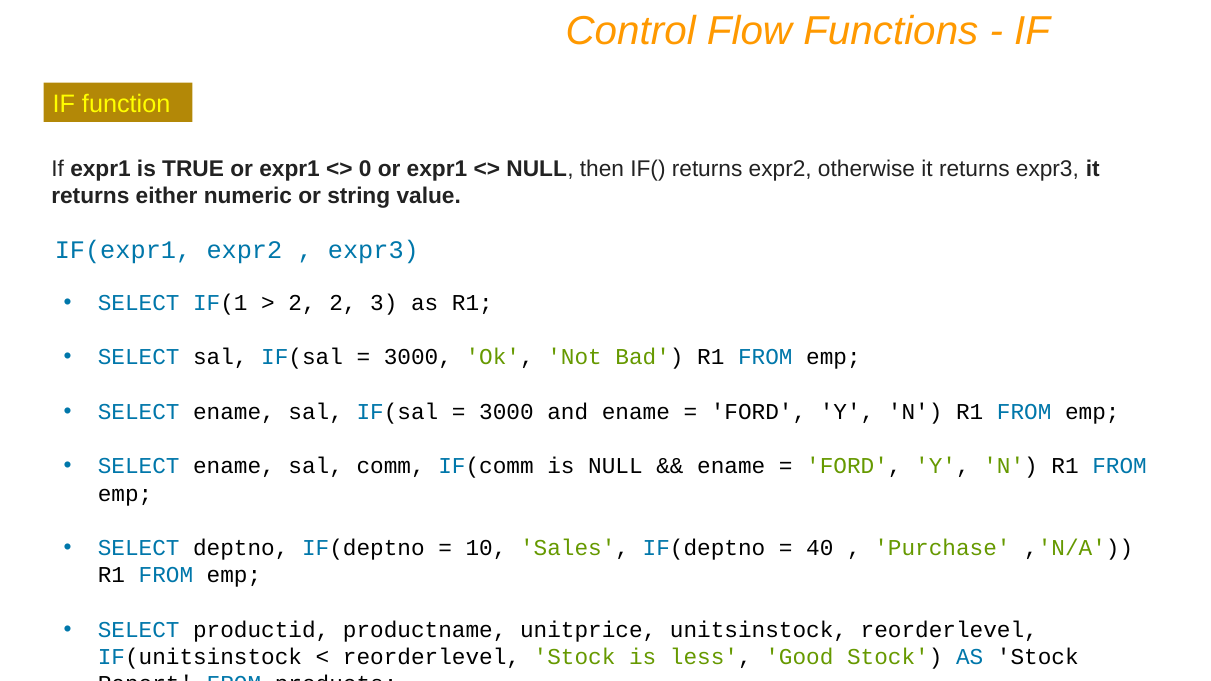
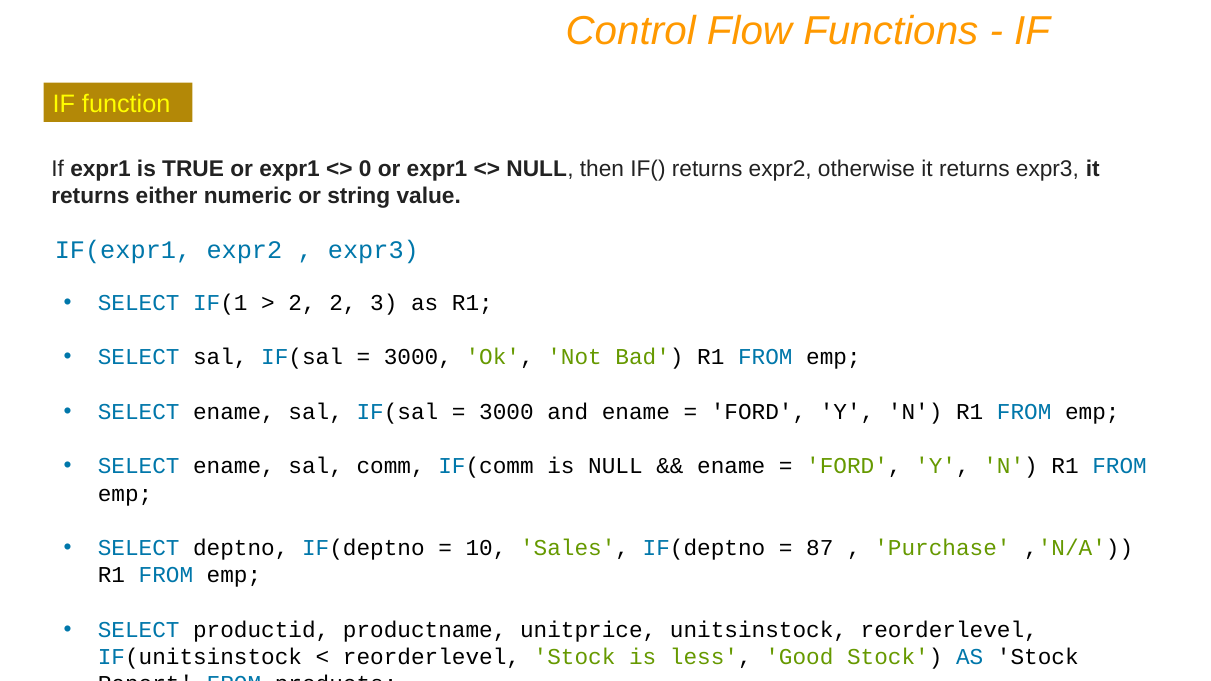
40: 40 -> 87 (820, 548)
